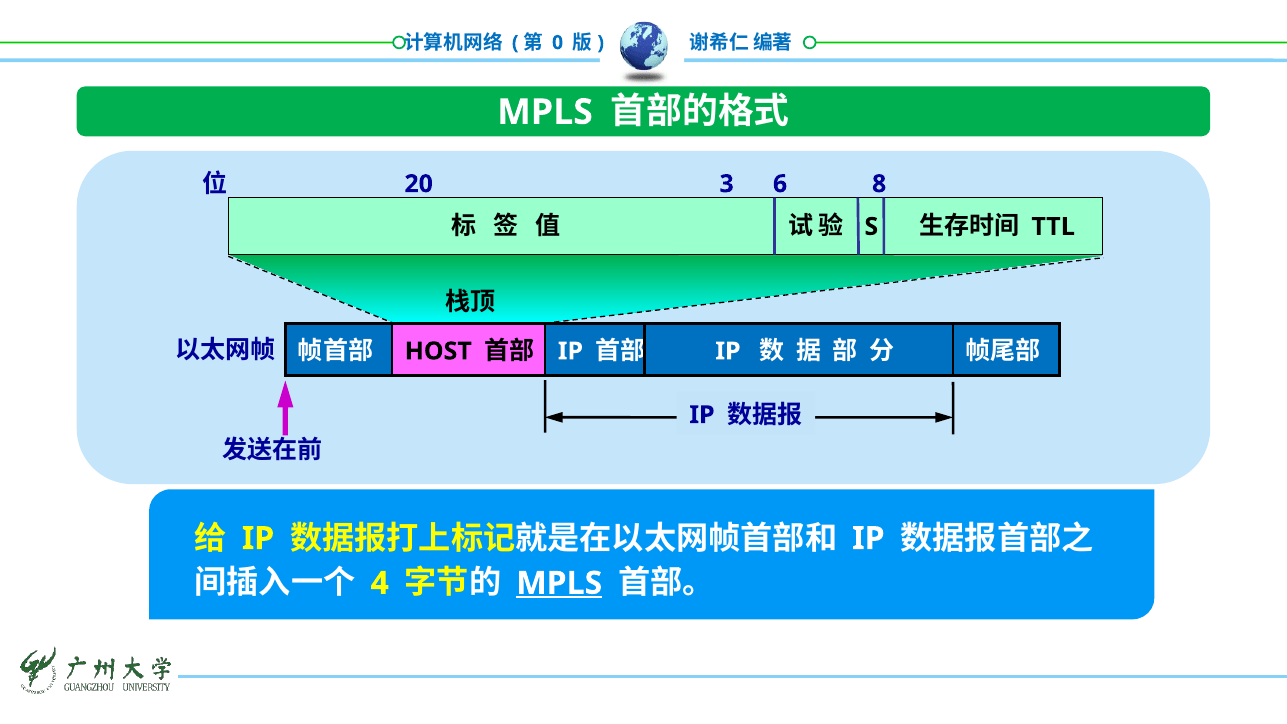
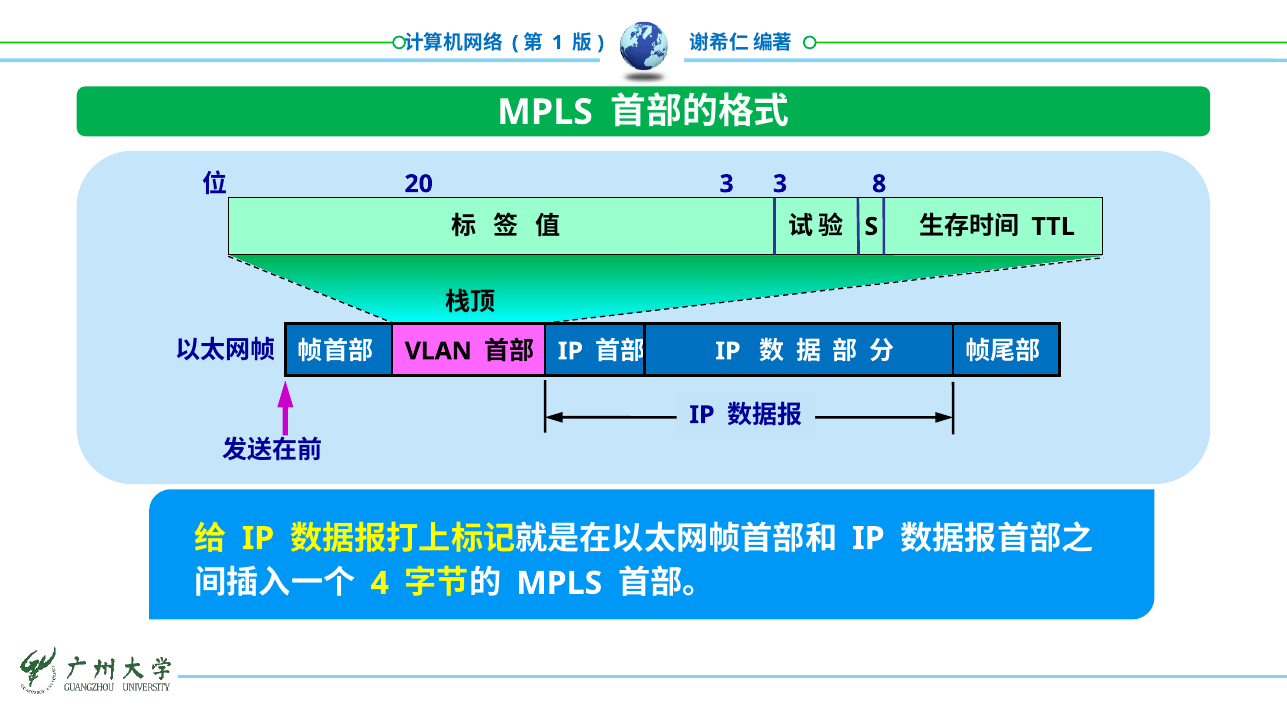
0: 0 -> 1 (558, 43)
3 6: 6 -> 3 (780, 184)
HOST: HOST -> VLAN (438, 351)
MPLS underline: present -> none (559, 583)
